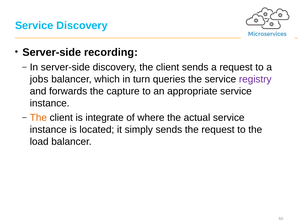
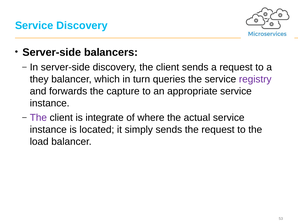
recording: recording -> balancers (111, 52)
jobs: jobs -> they (39, 79)
The colour: orange -> purple (38, 117)
